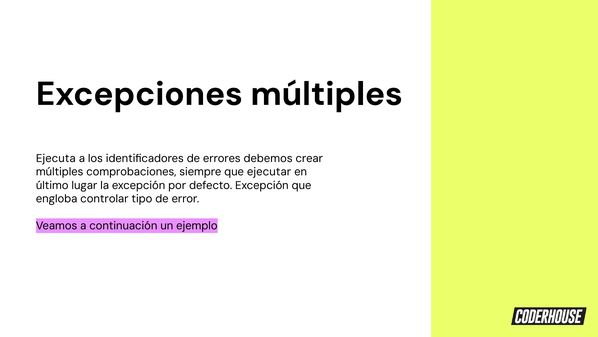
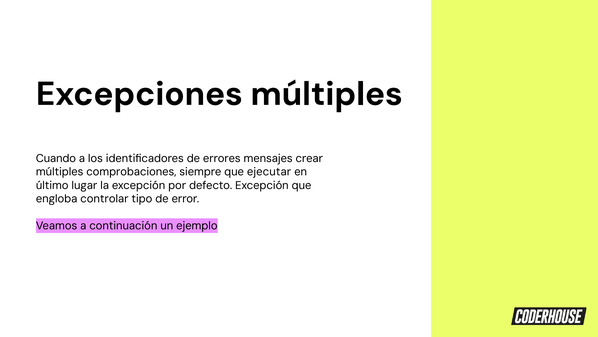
Ejecuta: Ejecuta -> Cuando (56, 158)
debemos: debemos -> mensajes (268, 158)
